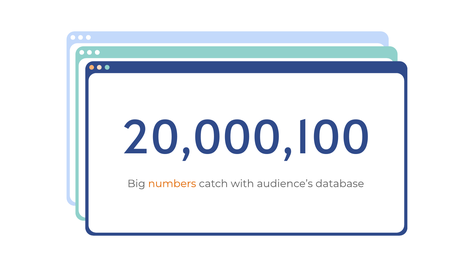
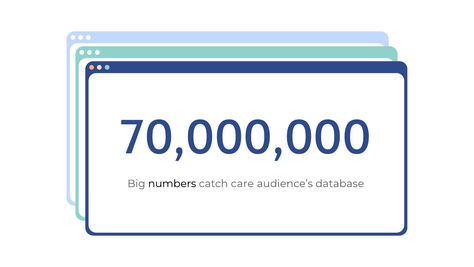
20,000,100: 20,000,100 -> 70,000,000 (246, 138)
numbers colour: orange -> black (172, 183)
with: with -> care (242, 183)
